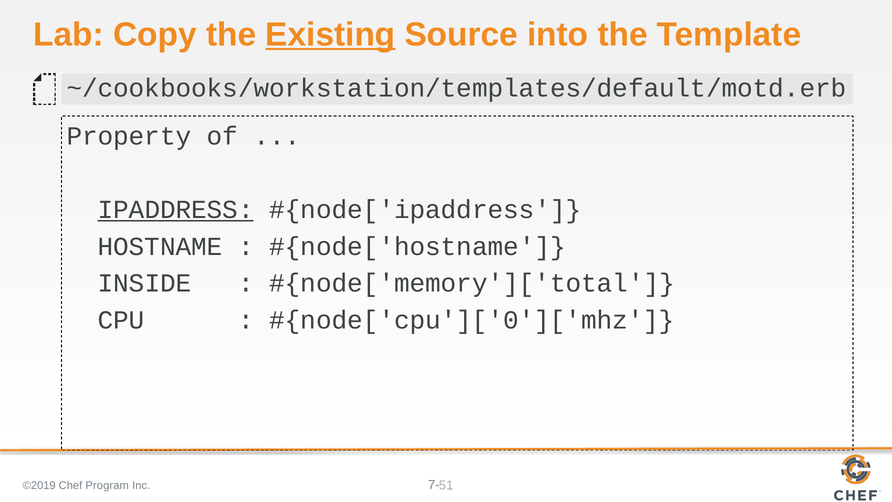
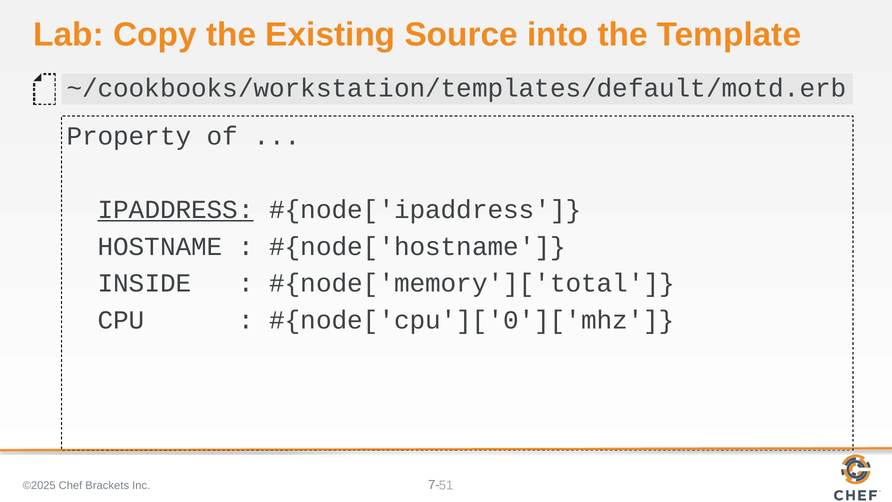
Existing underline: present -> none (330, 35)
©2019: ©2019 -> ©2025 (39, 485)
Program: Program -> Brackets (107, 485)
